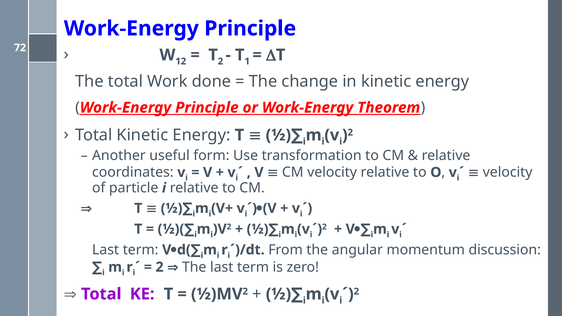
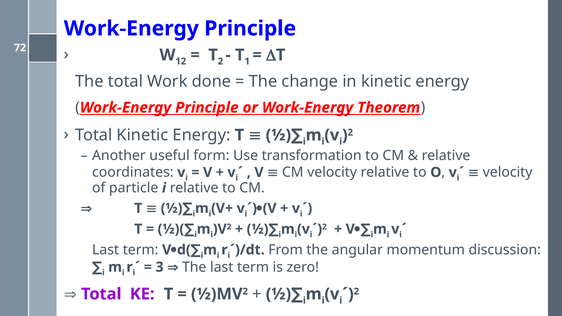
2: 2 -> 3 (160, 267)
